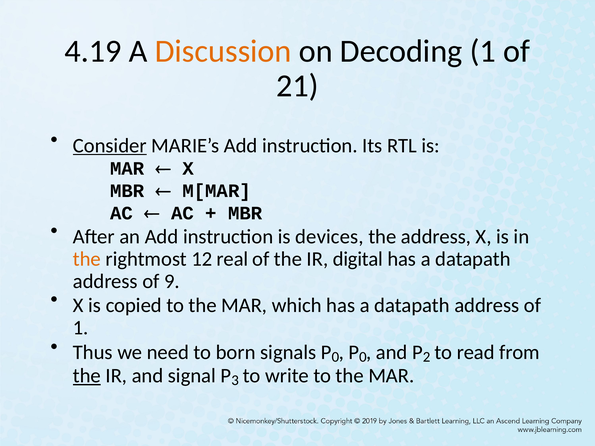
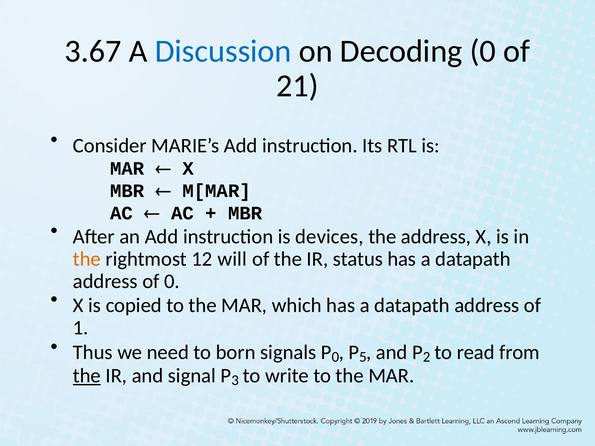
4.19: 4.19 -> 3.67 (93, 51)
Discussion colour: orange -> blue (223, 51)
Decoding 1: 1 -> 0 (483, 51)
Consider underline: present -> none (110, 146)
real: real -> will (232, 259)
digital: digital -> status (358, 259)
of 9: 9 -> 0 (172, 281)
0: 0 -> 5 (363, 357)
